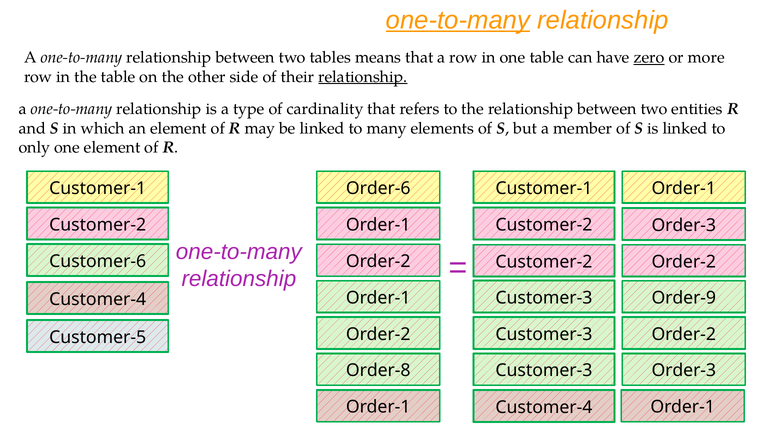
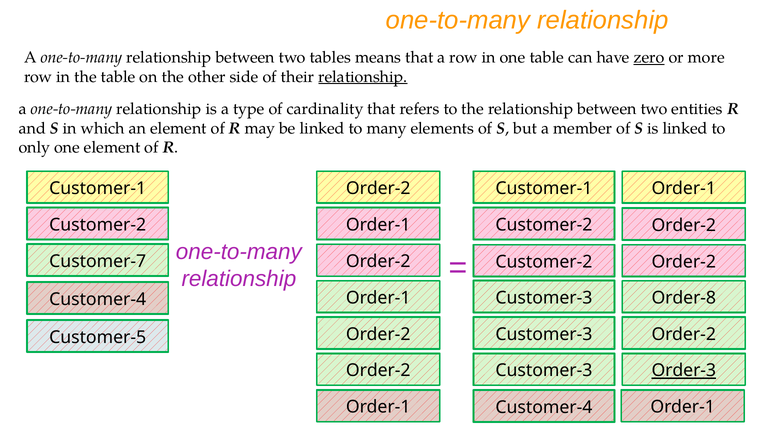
one-to-many underline: present -> none (458, 20)
Order-6: Order-6 -> Order-2 (378, 188)
Customer-2 Order-3: Order-3 -> Order-2 (684, 225)
Customer-6: Customer-6 -> Customer-7 (98, 261)
Order-9: Order-9 -> Order-8 (684, 298)
Order-8: Order-8 -> Order-2 (378, 370)
Order-3 underline: none -> present (684, 370)
